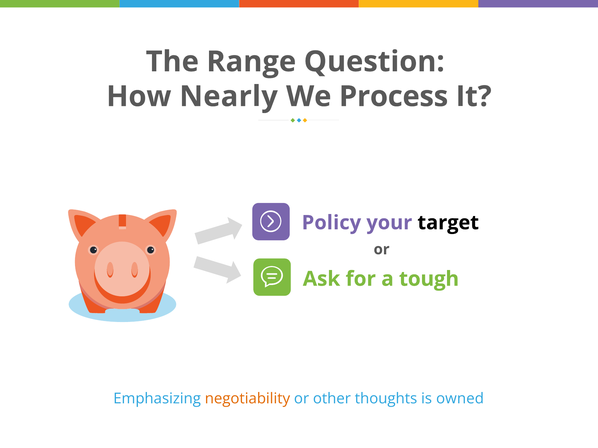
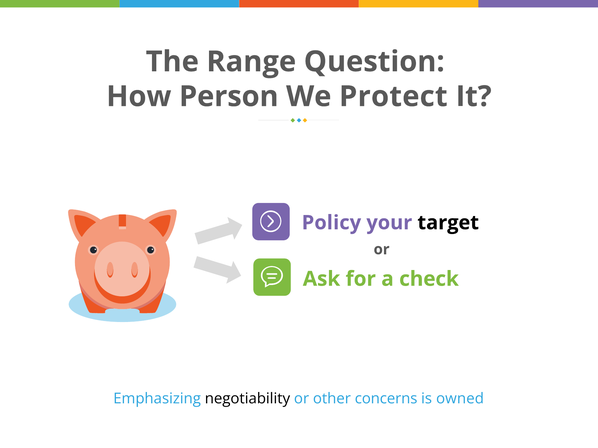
Nearly: Nearly -> Person (229, 97)
Process: Process -> Protect (393, 97)
tough: tough -> check (429, 279)
negotiability colour: orange -> black (247, 399)
thoughts: thoughts -> concerns (386, 399)
